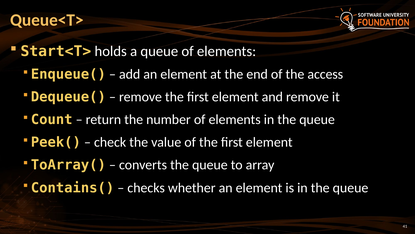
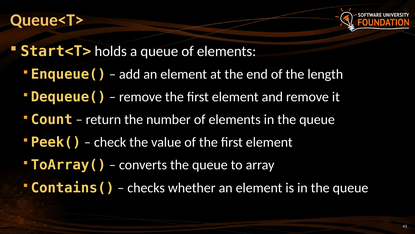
access: access -> length (325, 74)
